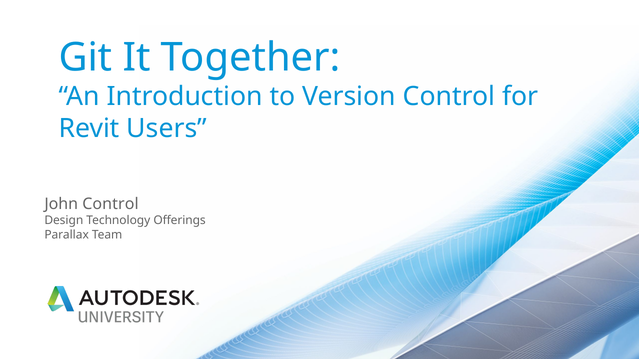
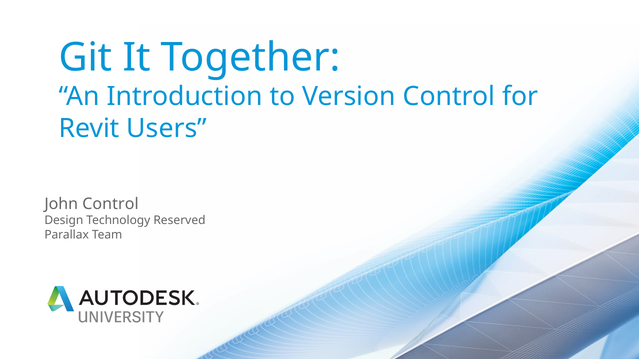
Offerings: Offerings -> Reserved (179, 221)
